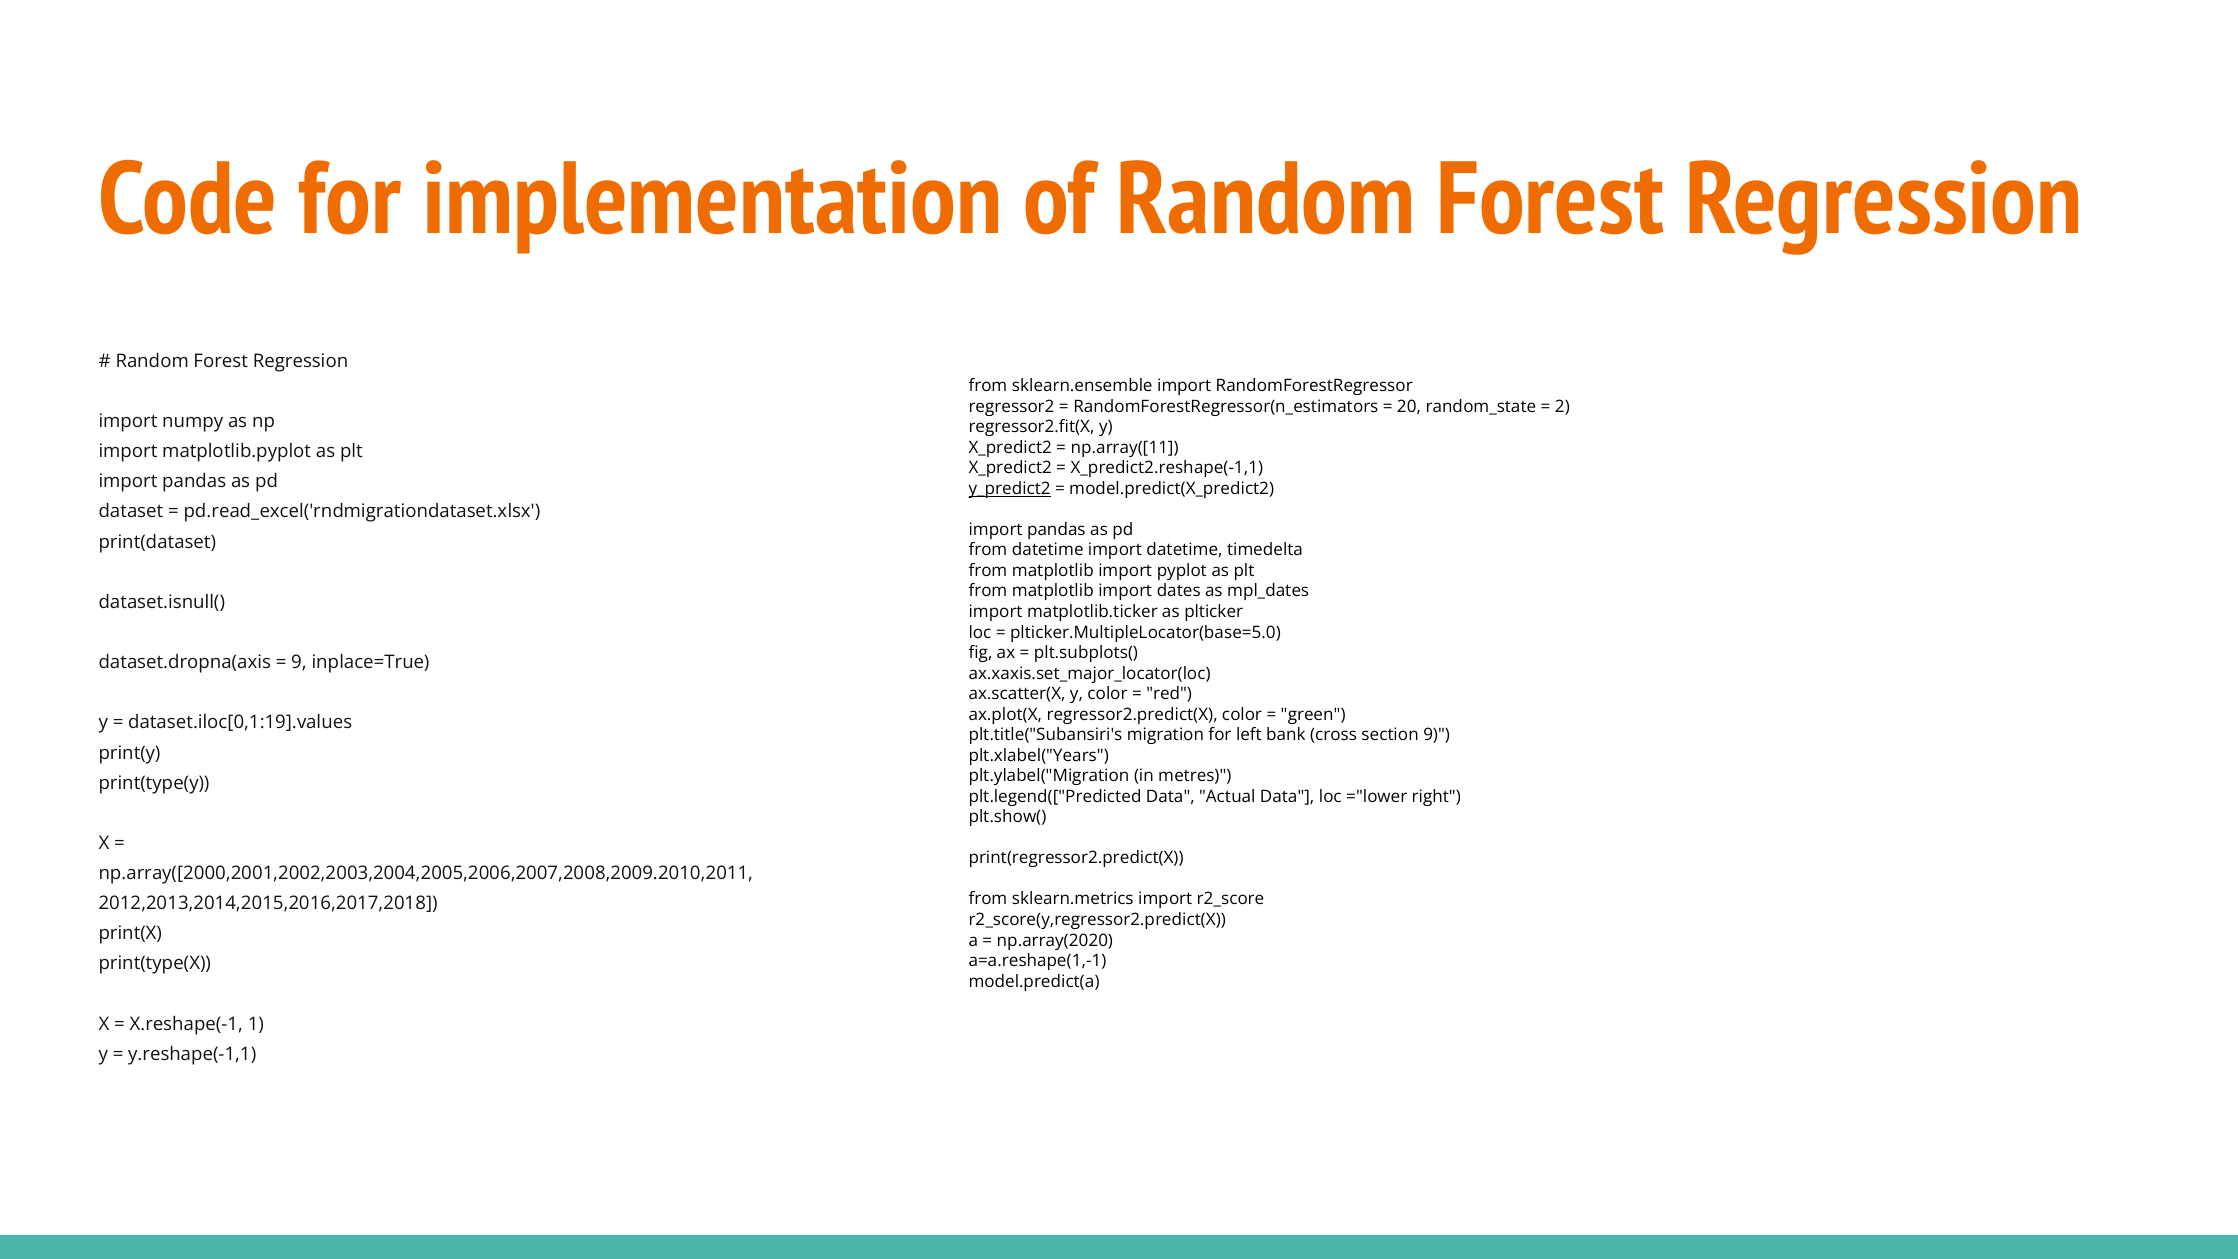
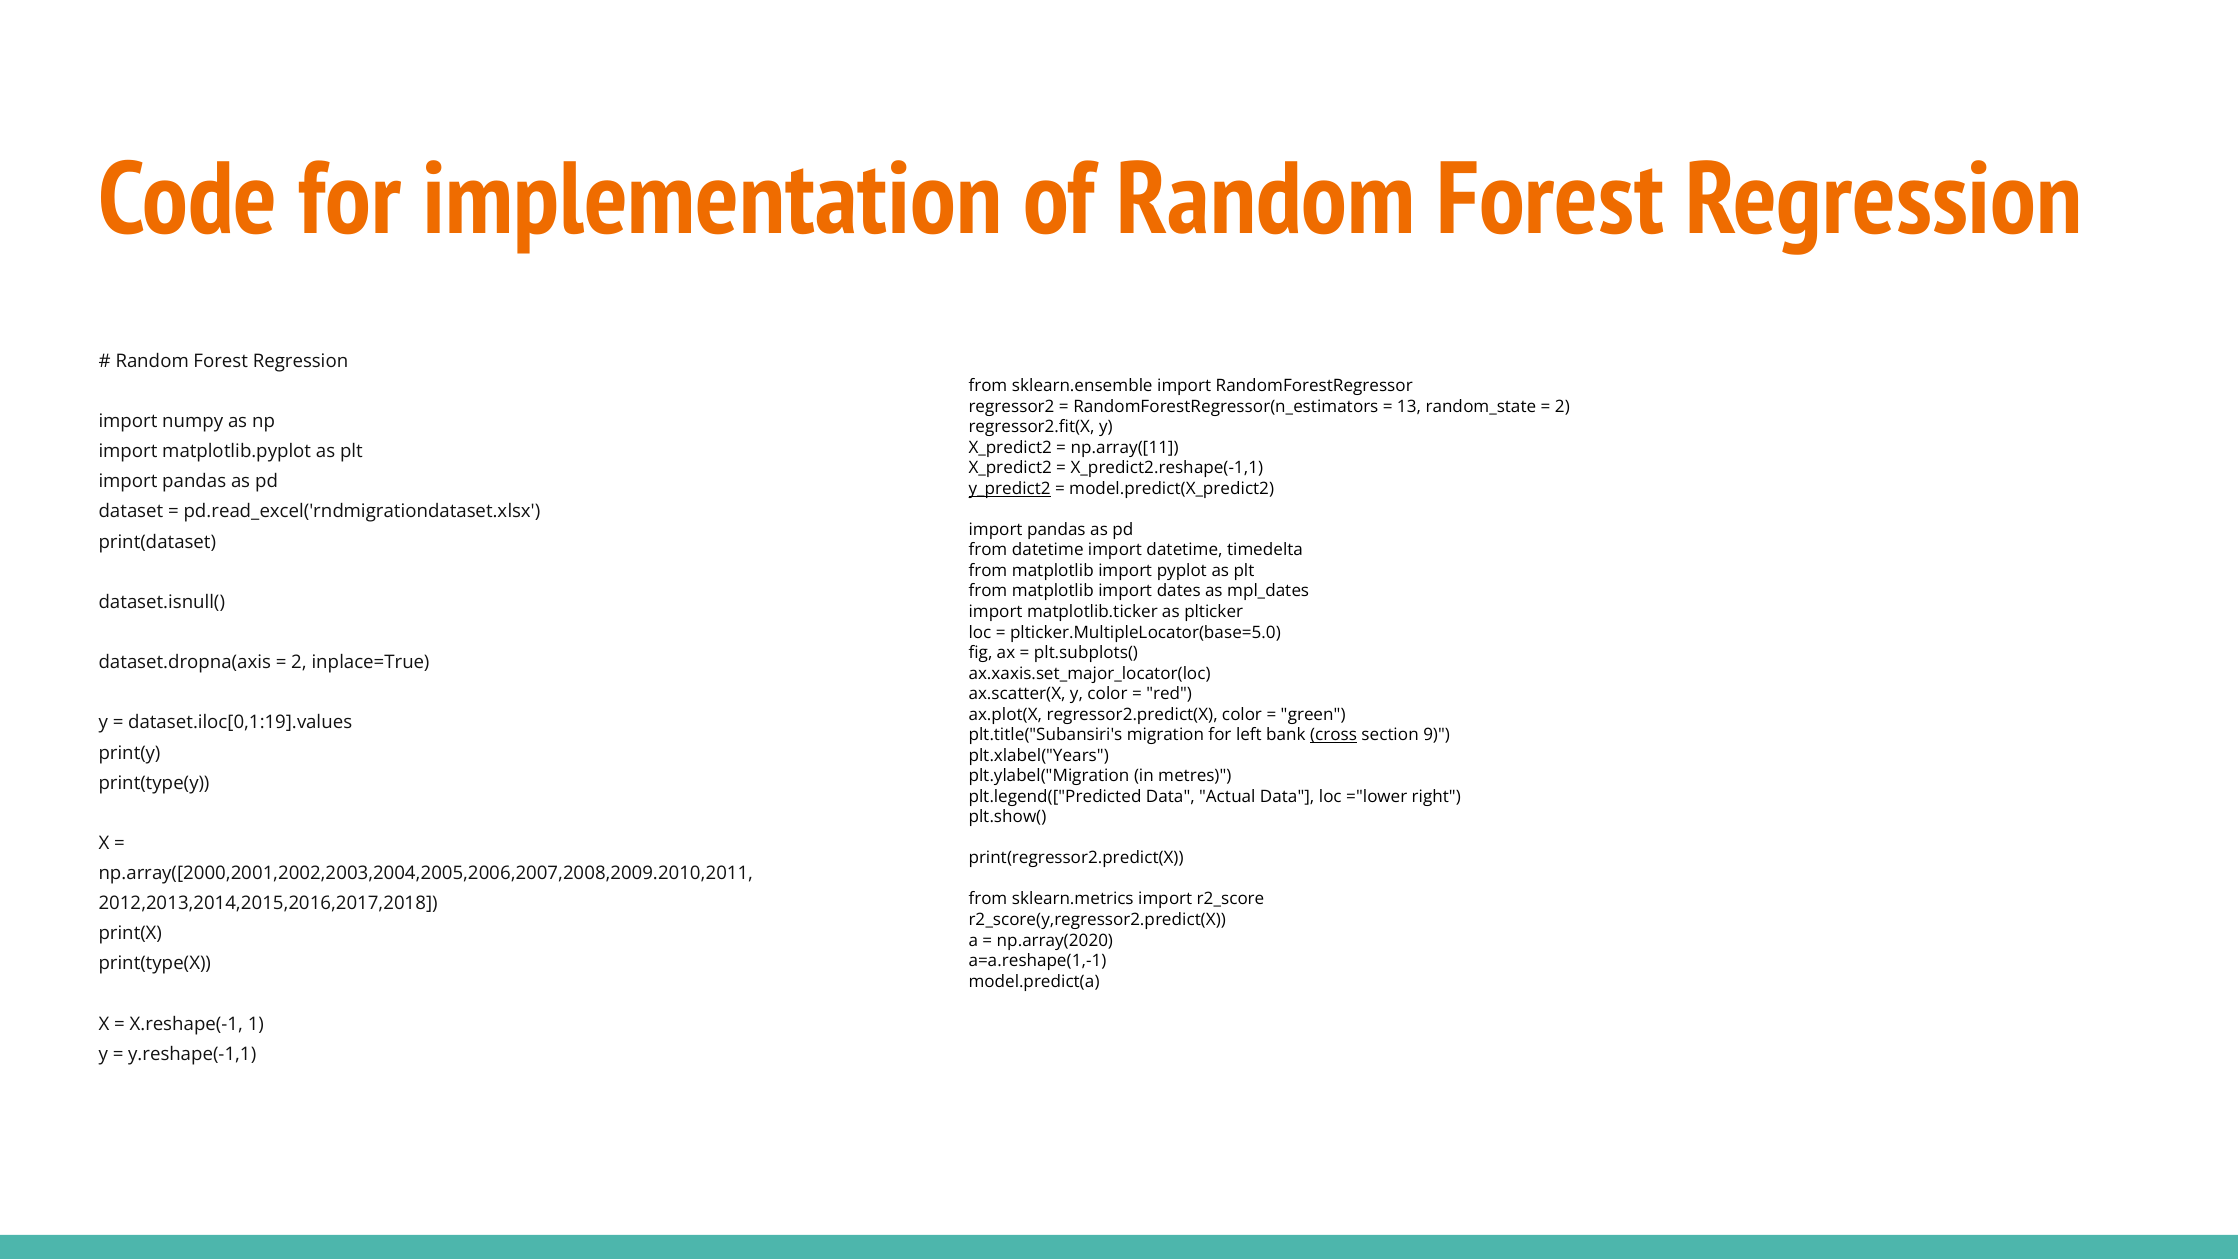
20: 20 -> 13 (1409, 407)
9: 9 -> 2 (299, 662)
cross underline: none -> present (1334, 735)
